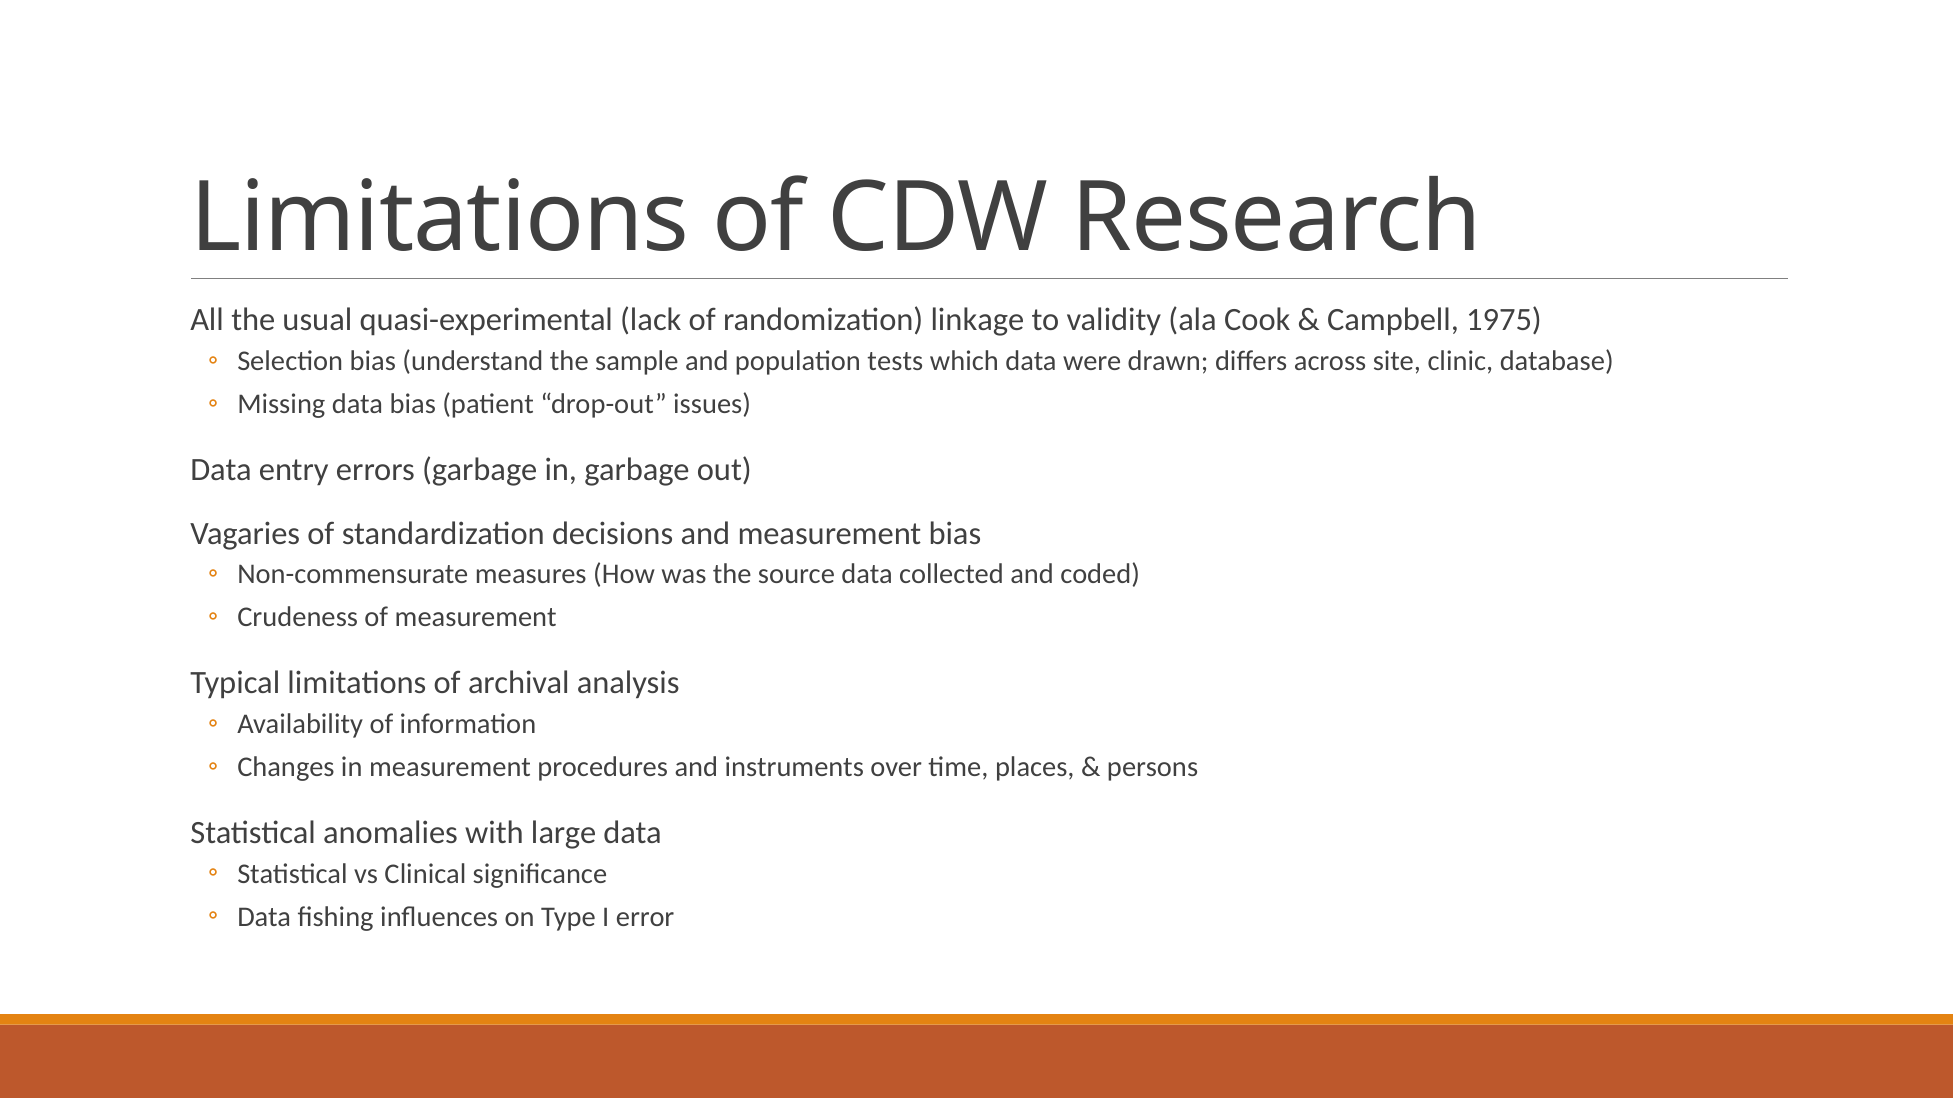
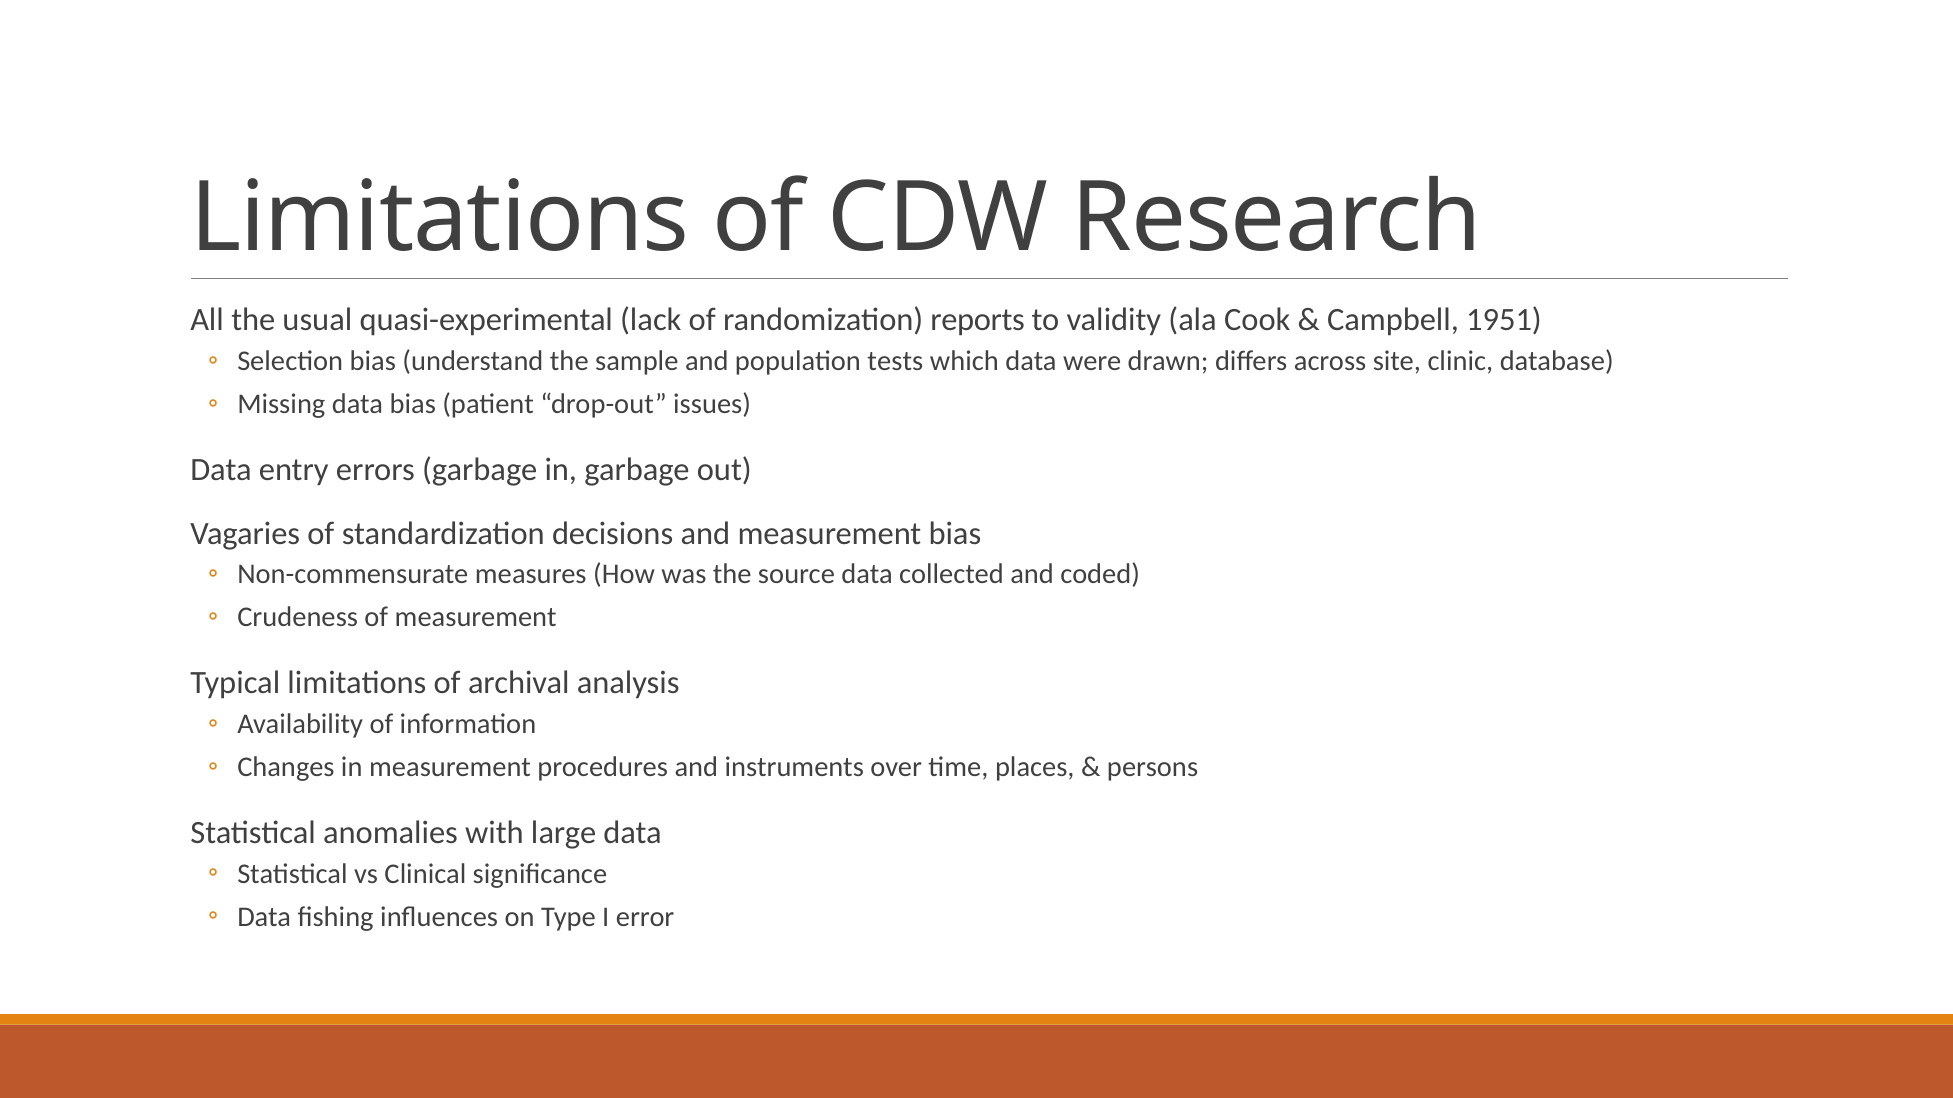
linkage: linkage -> reports (978, 320)
1975: 1975 -> 1951 (1504, 320)
